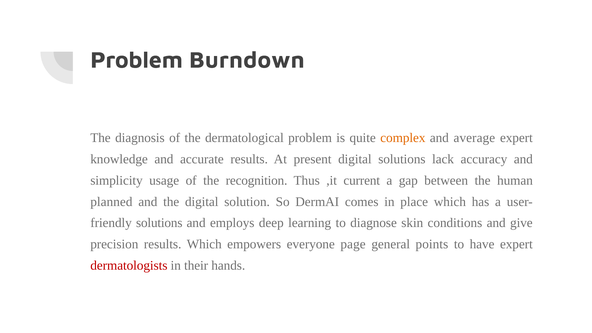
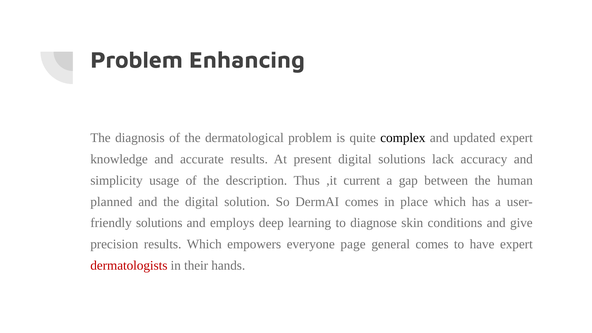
Burndown: Burndown -> Enhancing (247, 60)
complex colour: orange -> black (403, 138)
average: average -> updated (474, 138)
recognition: recognition -> description (257, 180)
general points: points -> comes (432, 244)
